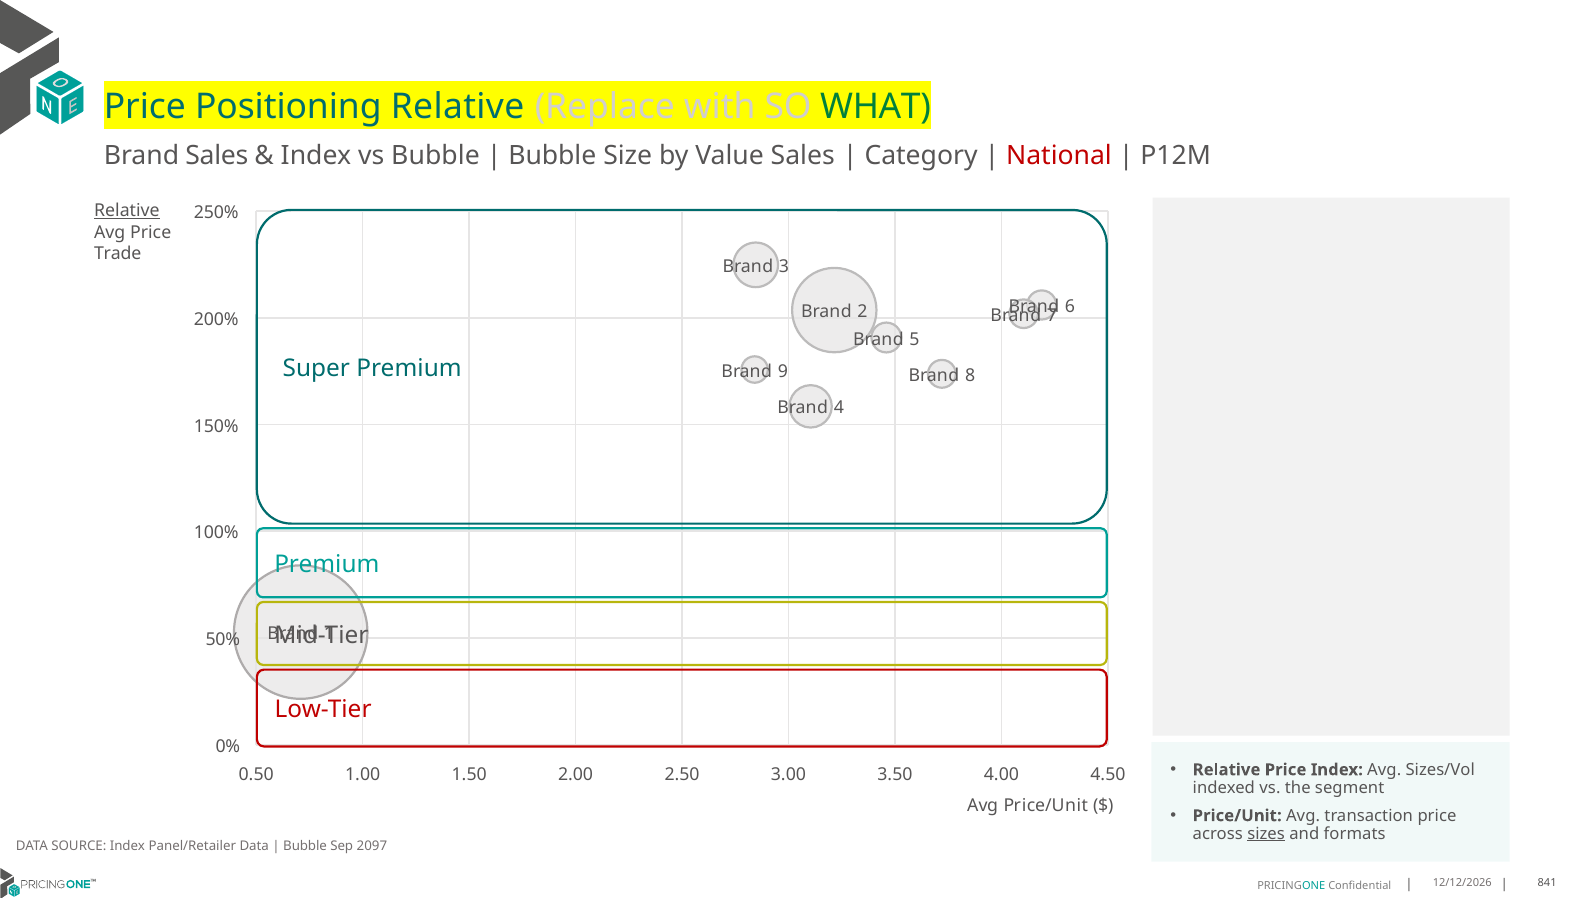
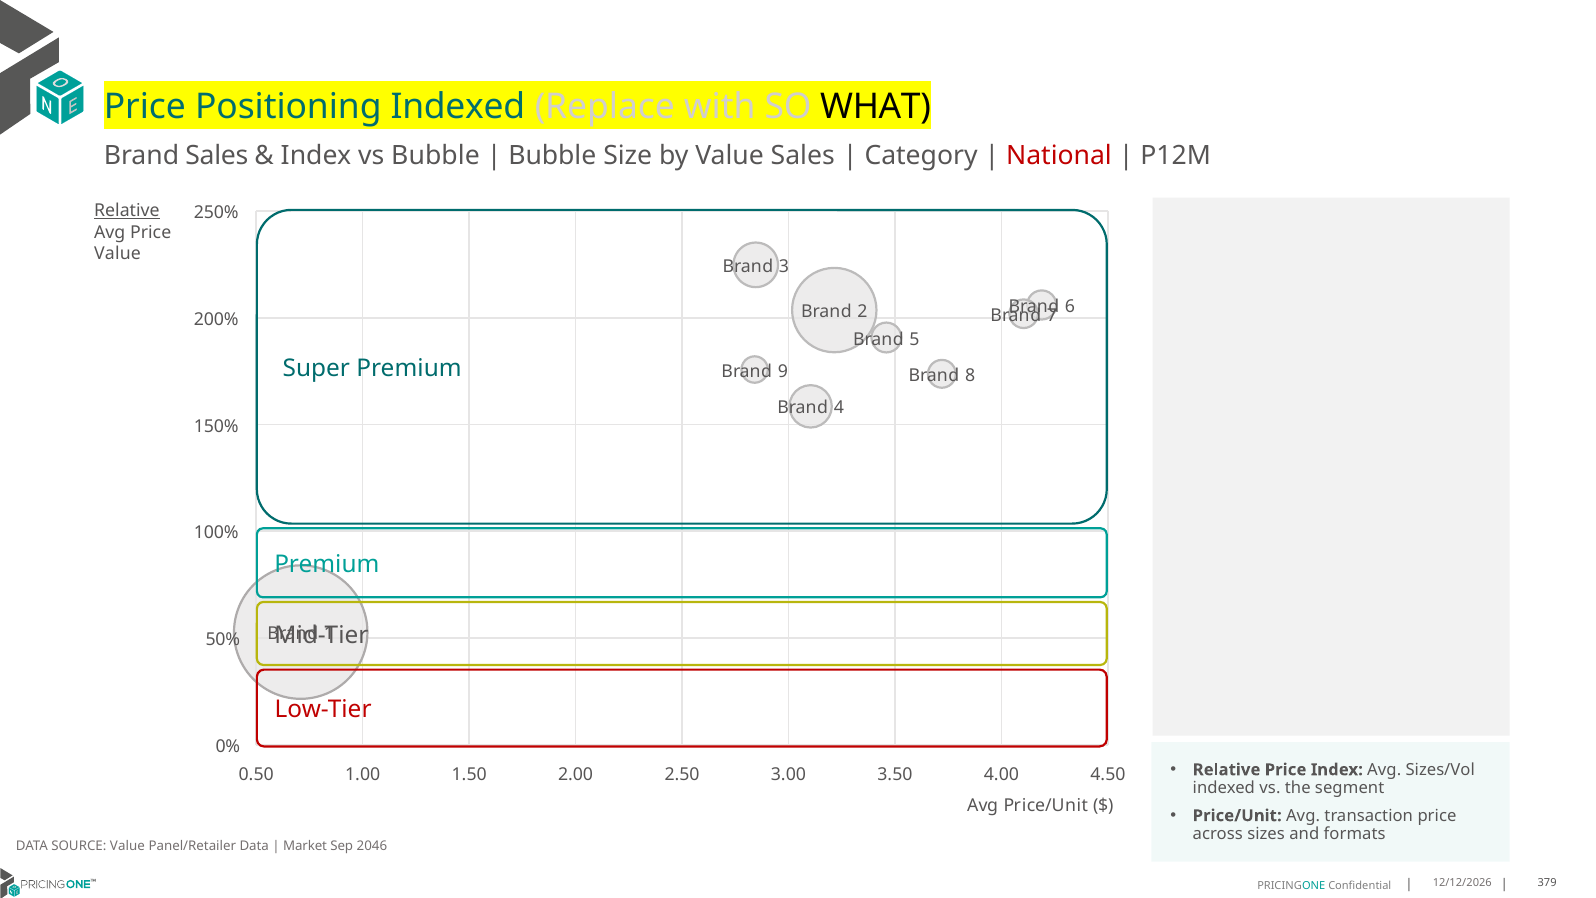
Positioning Relative: Relative -> Indexed (458, 107)
WHAT colour: green -> black (876, 107)
Trade: Trade -> Value (118, 254)
sizes underline: present -> none (1266, 833)
SOURCE Index: Index -> Value (127, 846)
Bubble: Bubble -> Market (305, 846)
2097: 2097 -> 2046 (372, 846)
841: 841 -> 379 (1547, 883)
